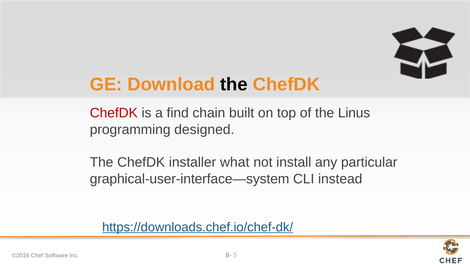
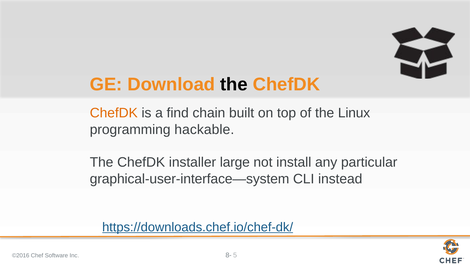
ChefDK colour: red -> orange (114, 113)
Linus: Linus -> Linux (354, 113)
designed: designed -> hackable (204, 130)
what: what -> large (235, 163)
